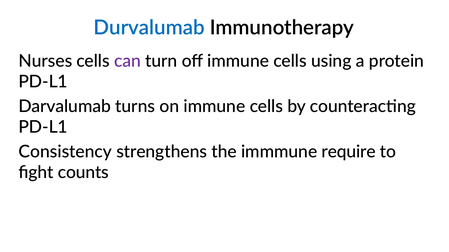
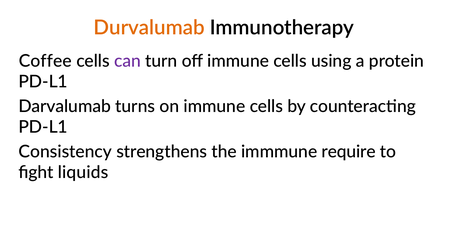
Durvalumab colour: blue -> orange (149, 28)
Nurses: Nurses -> Coffee (45, 61)
counts: counts -> liquids (83, 173)
